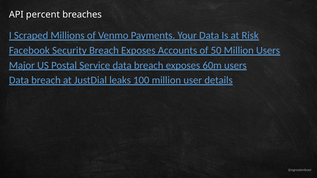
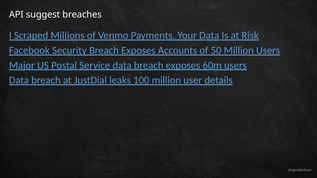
percent: percent -> suggest (43, 15)
